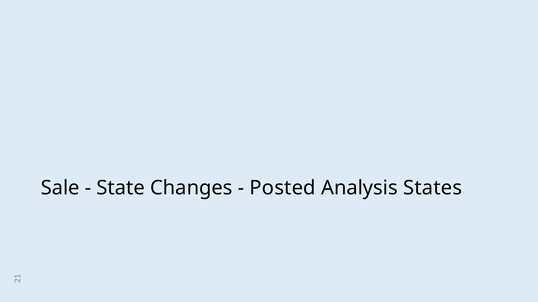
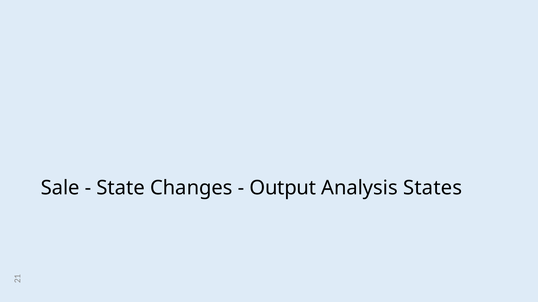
Posted: Posted -> Output (283, 188)
